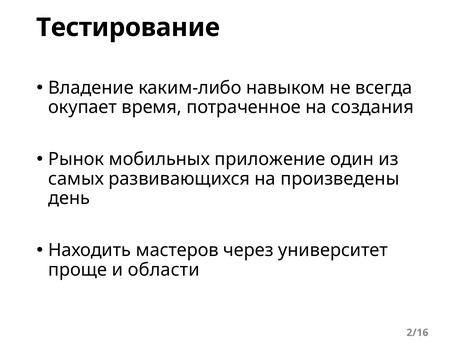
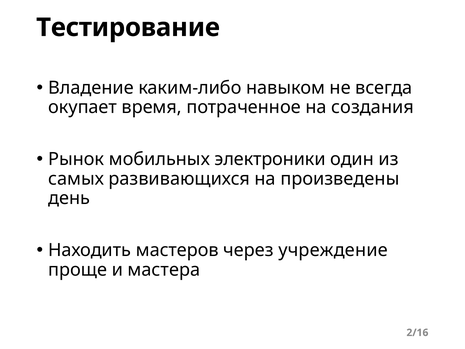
приложение: приложение -> электроники (270, 159)
университет: университет -> учреждение (333, 250)
области: области -> мастера (164, 270)
